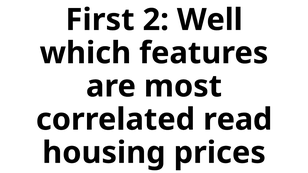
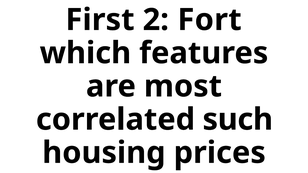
Well: Well -> Fort (210, 20)
read: read -> such (238, 120)
